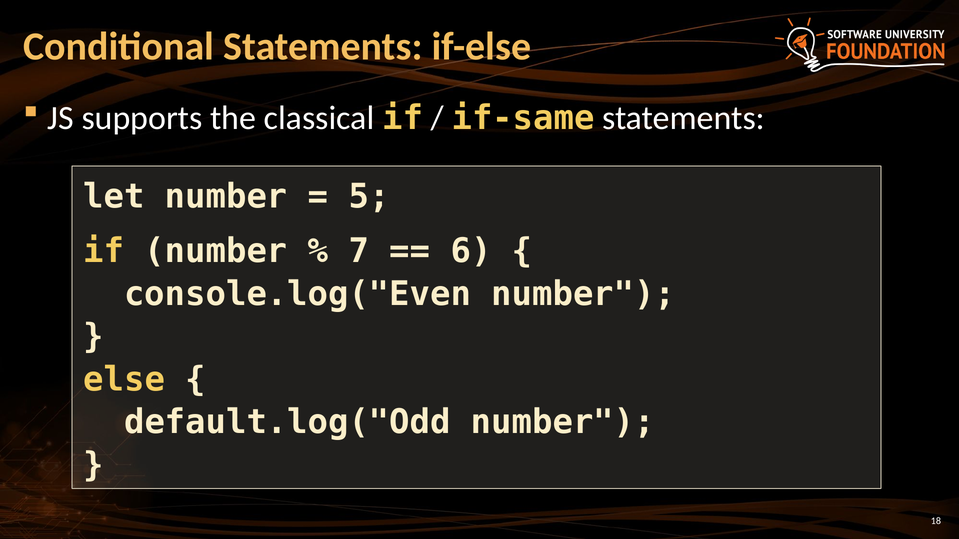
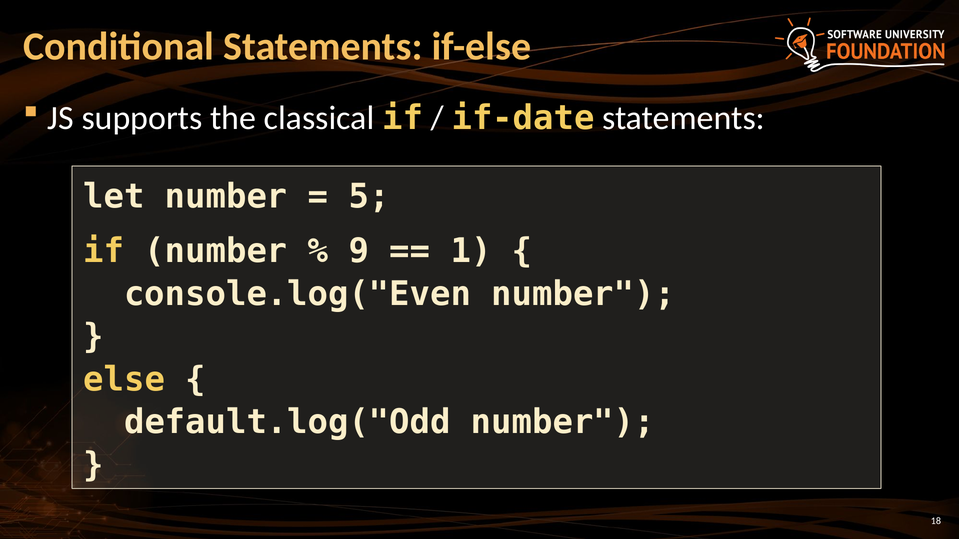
if-same: if-same -> if-date (523, 118)
7: 7 -> 9 (359, 252)
6: 6 -> 1 (471, 252)
